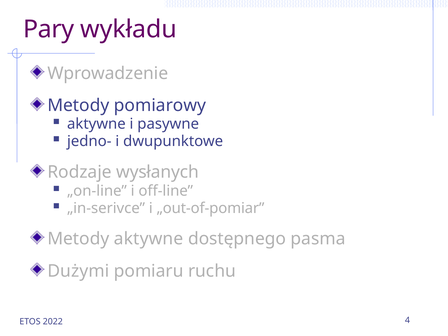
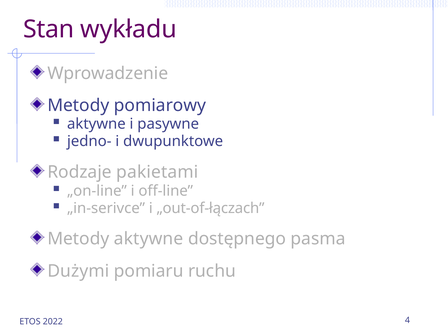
Pary: Pary -> Stan (49, 29)
wysłanych: wysłanych -> pakietami (157, 172)
„out-of-pomiar: „out-of-pomiar -> „out-of-łączach (211, 208)
